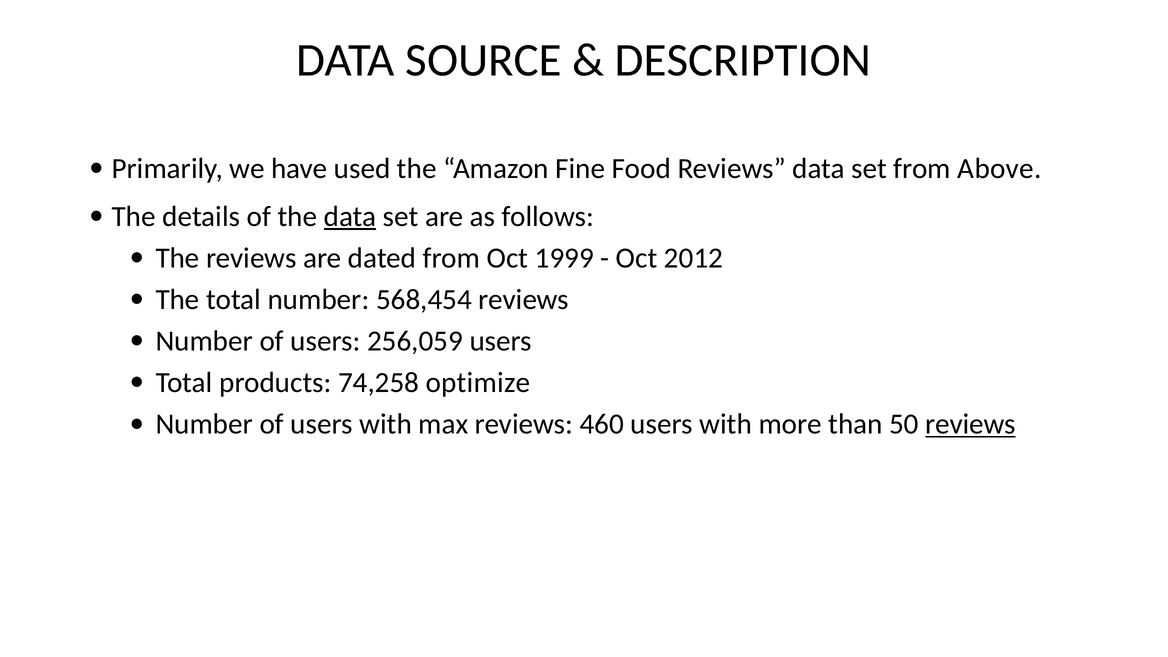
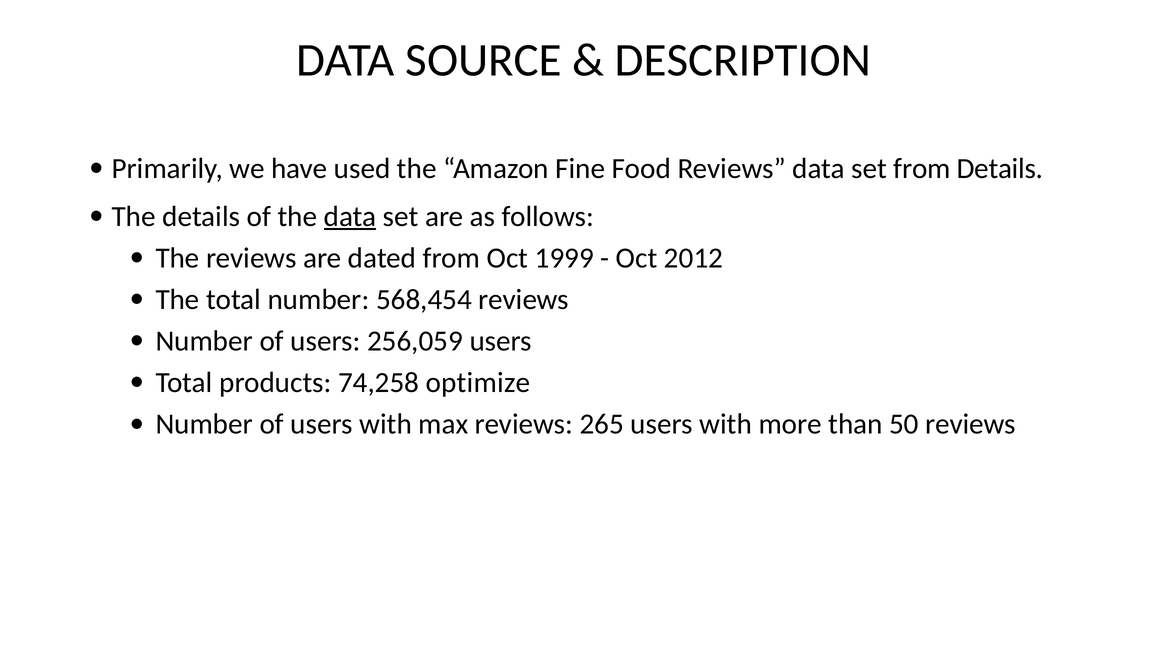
from Above: Above -> Details (1000, 169)
460: 460 -> 265 (602, 424)
reviews underline: present -> none (971, 424)
